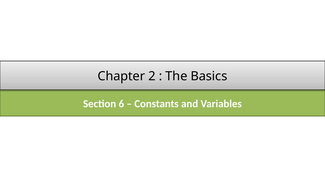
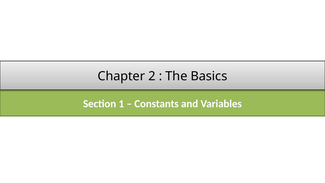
6: 6 -> 1 (121, 104)
